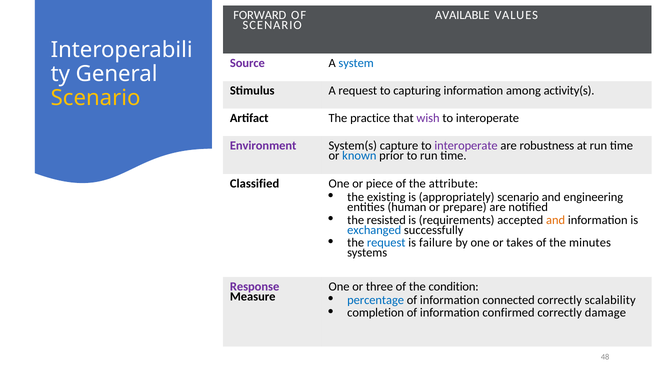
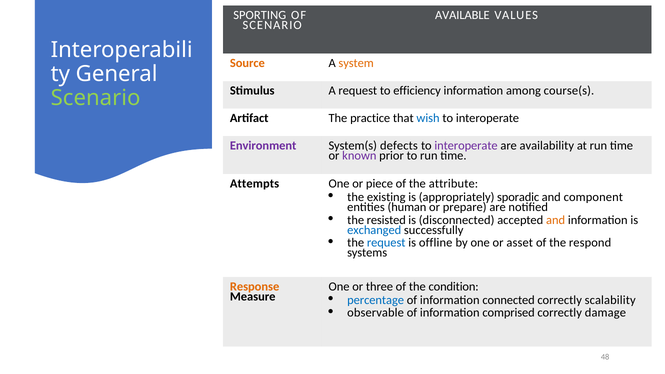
FORWARD: FORWARD -> SPORTING (260, 15)
Source colour: purple -> orange (247, 63)
system colour: blue -> orange (356, 63)
capturing: capturing -> efficiency (417, 91)
activity(s: activity(s -> course(s (569, 91)
Scenario colour: yellow -> light green (96, 98)
wish colour: purple -> blue (428, 118)
capture: capture -> defects (399, 146)
robustness: robustness -> availability (547, 146)
known colour: blue -> purple (359, 156)
Classified: Classified -> Attempts (255, 184)
appropriately scenario: scenario -> sporadic (518, 197)
engineering: engineering -> component (593, 197)
requirements: requirements -> disconnected (457, 220)
failure: failure -> offline (436, 243)
takes: takes -> asset (520, 243)
minutes: minutes -> respond (590, 243)
Response colour: purple -> orange (255, 287)
completion: completion -> observable (376, 313)
confirmed: confirmed -> comprised (509, 313)
